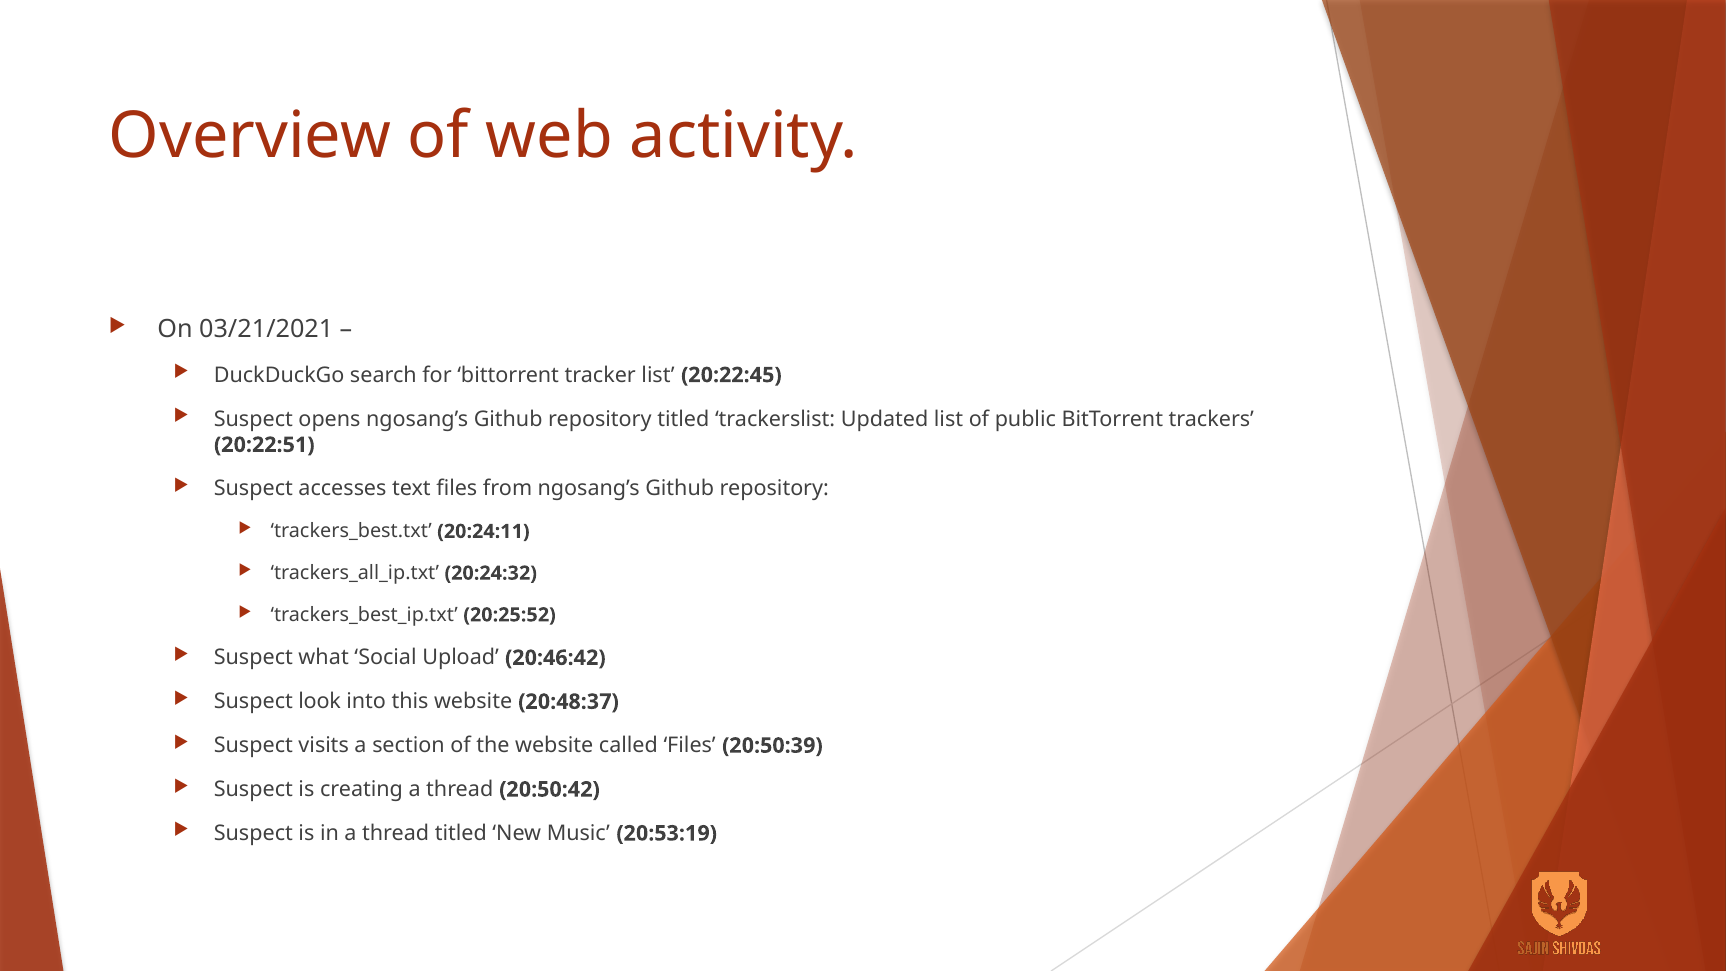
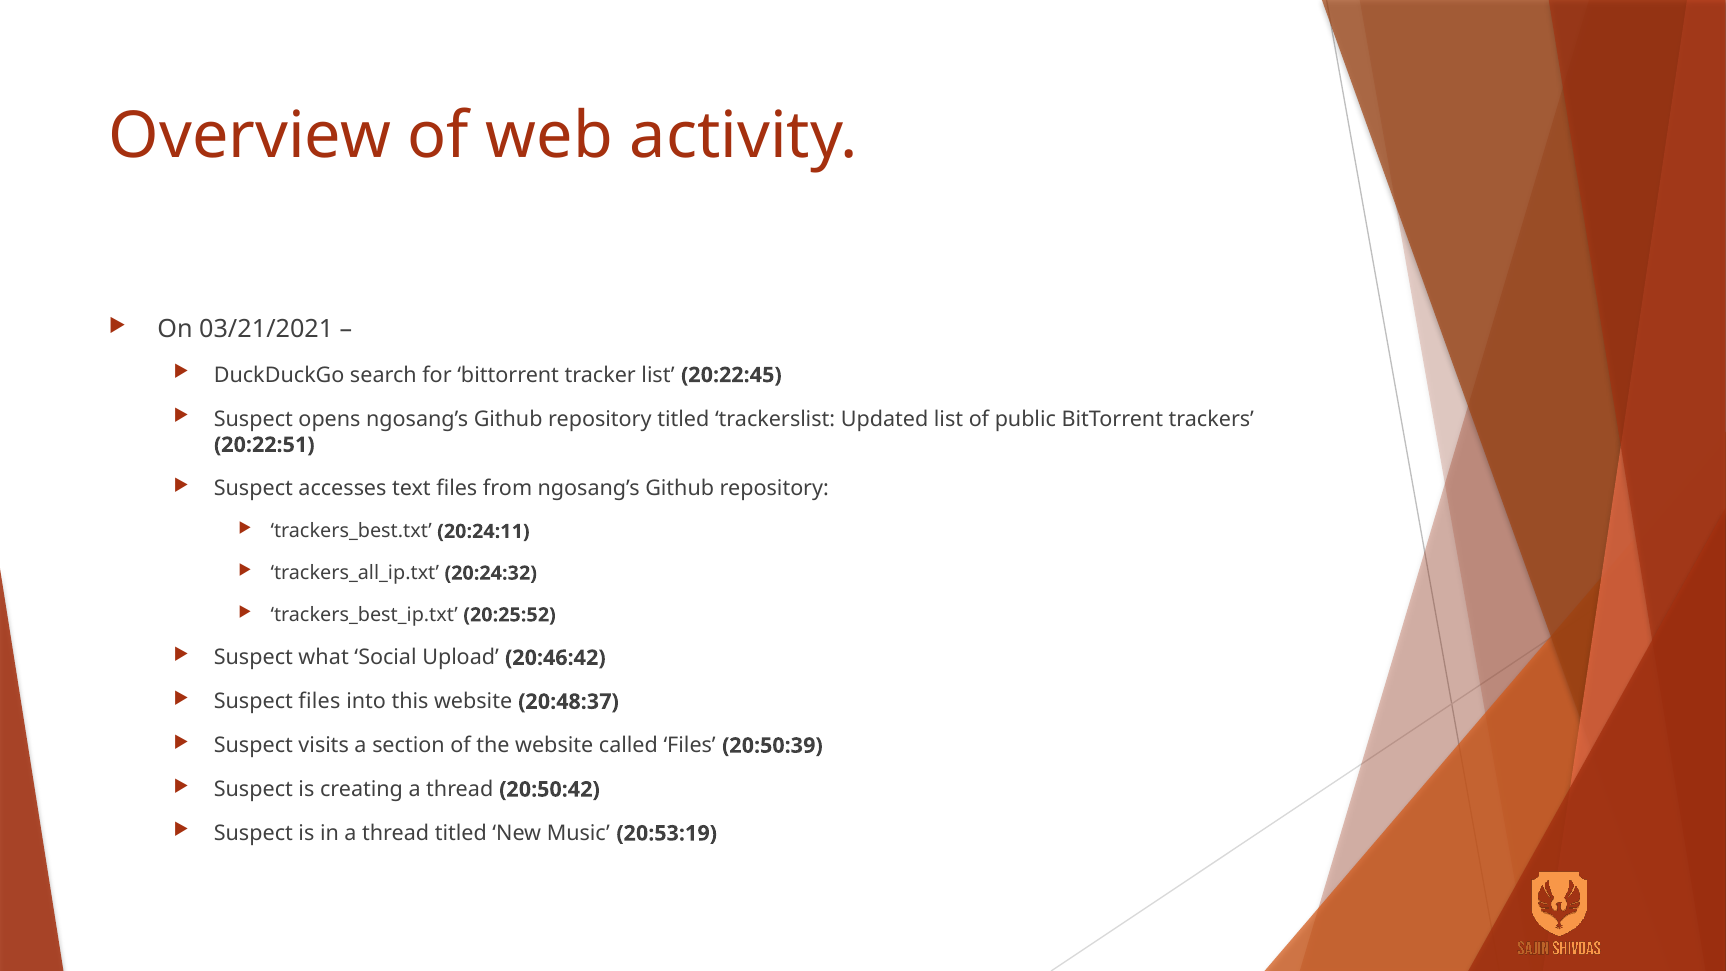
Suspect look: look -> files (319, 702)
